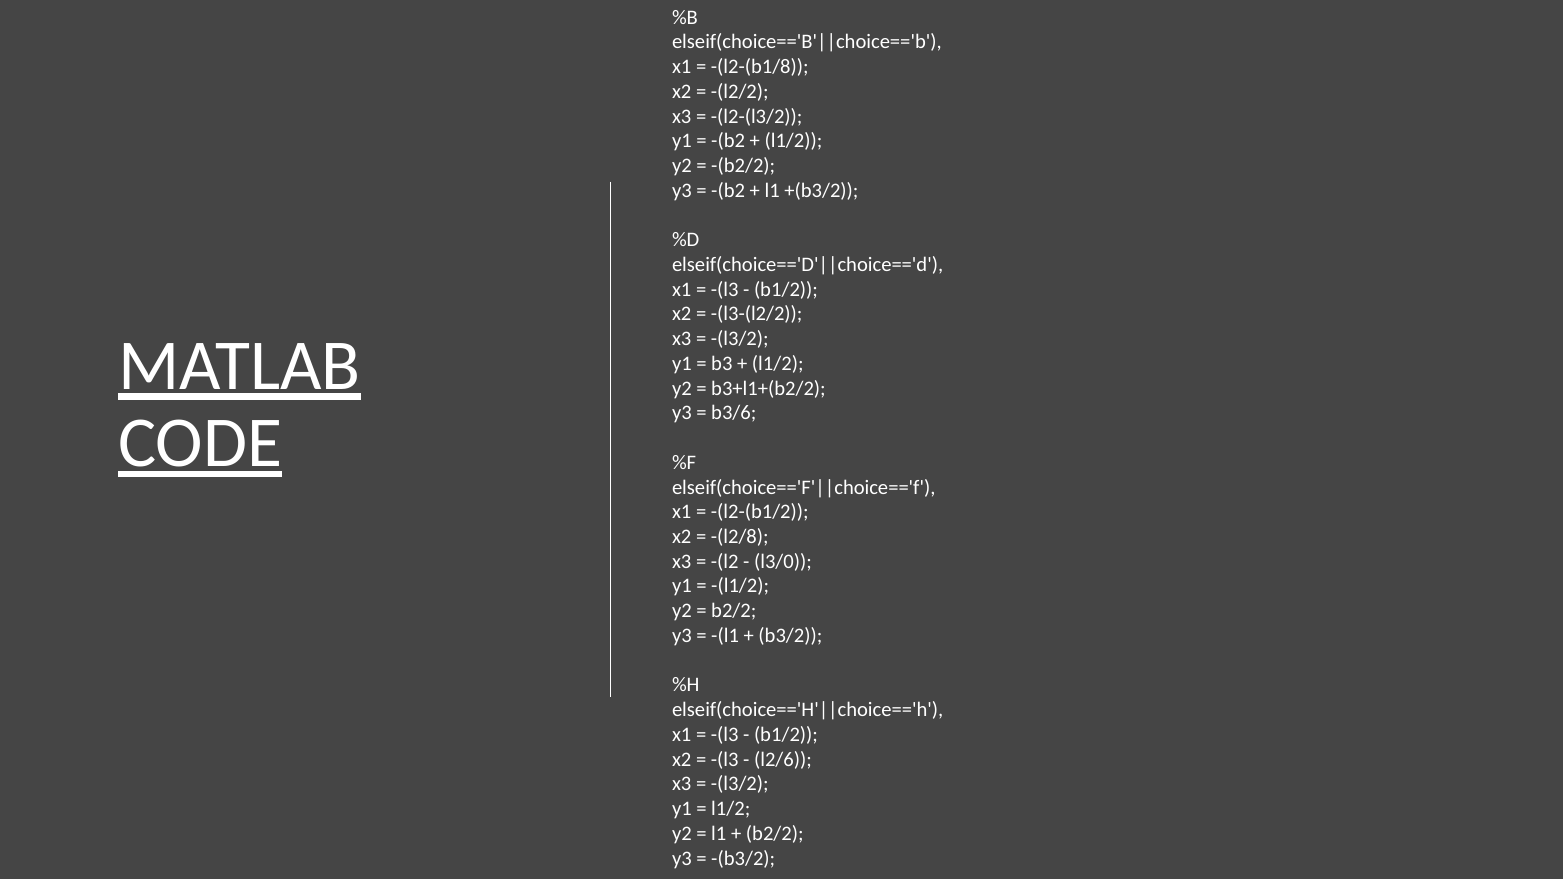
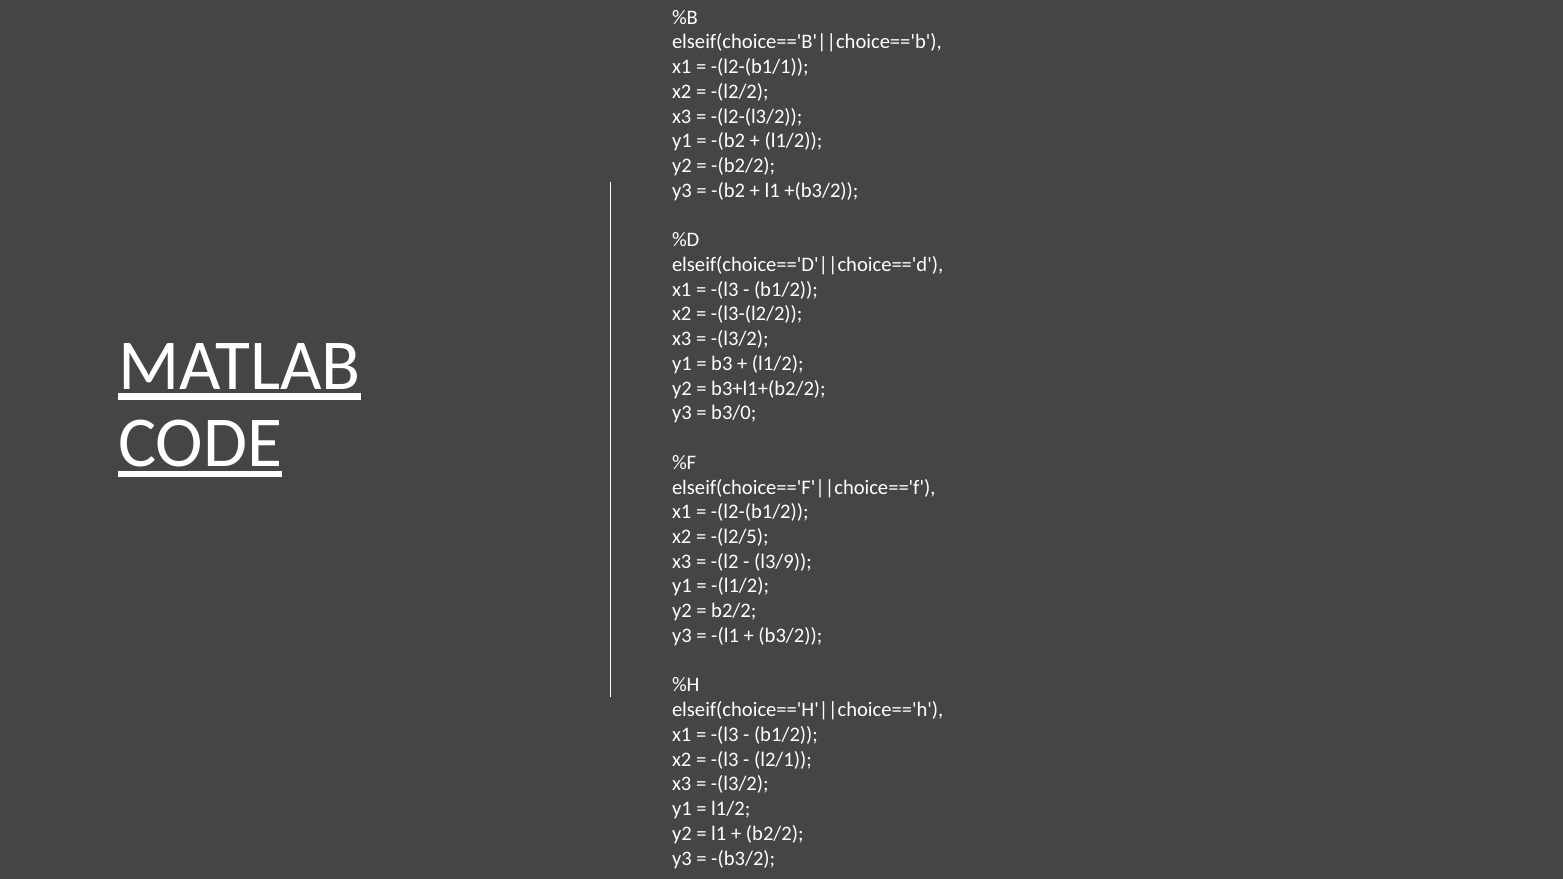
-(l2-(b1/8: -(l2-(b1/8 -> -(l2-(b1/1 (760, 67)
b3/6: b3/6 -> b3/0 (734, 413)
-(l2/8: -(l2/8 -> -(l2/5 (740, 537)
l3/0: l3/0 -> l3/9 (783, 562)
l2/6: l2/6 -> l2/1 (783, 759)
